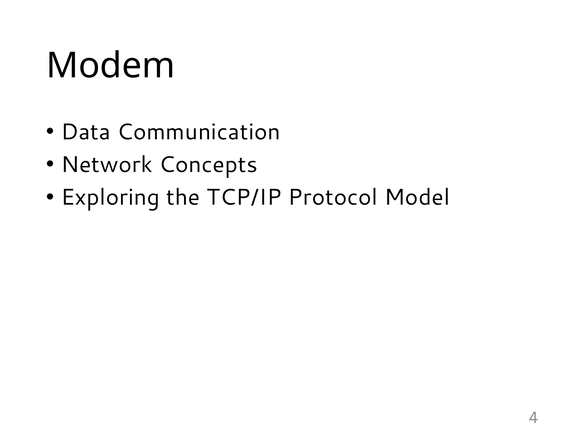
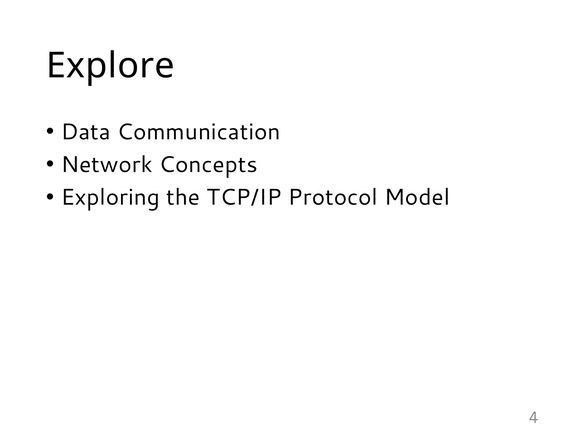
Modem: Modem -> Explore (110, 66)
